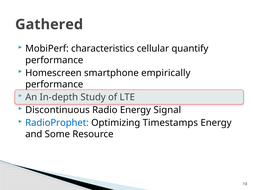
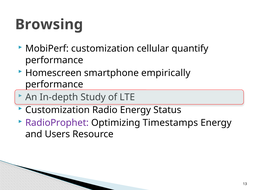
Gathered: Gathered -> Browsing (49, 24)
MobiPerf characteristics: characteristics -> customization (103, 49)
Discontinuous: Discontinuous -> Customization (58, 110)
Signal: Signal -> Status (167, 110)
RadioProphet colour: blue -> purple (57, 123)
Some: Some -> Users (57, 134)
